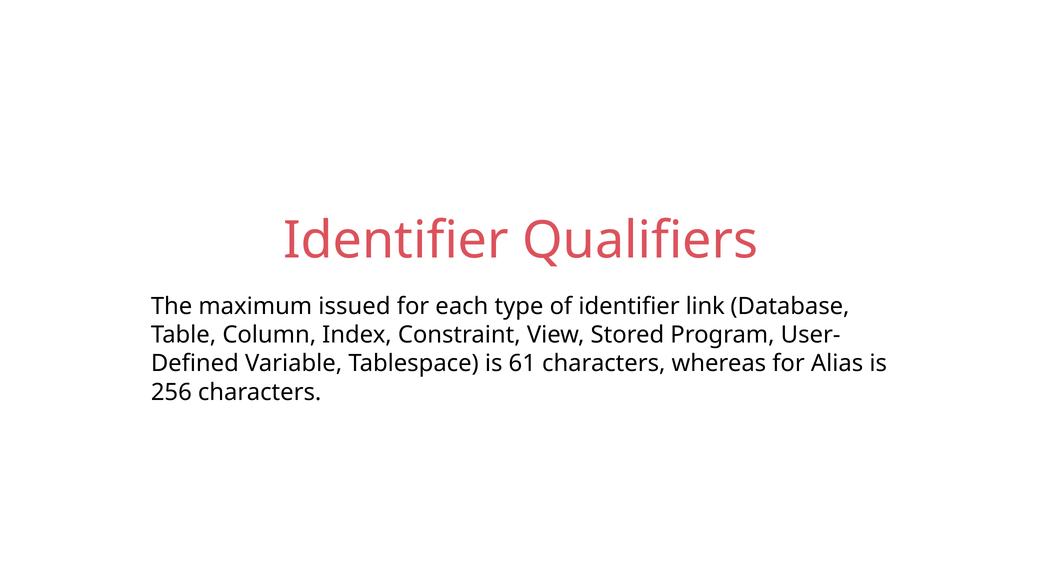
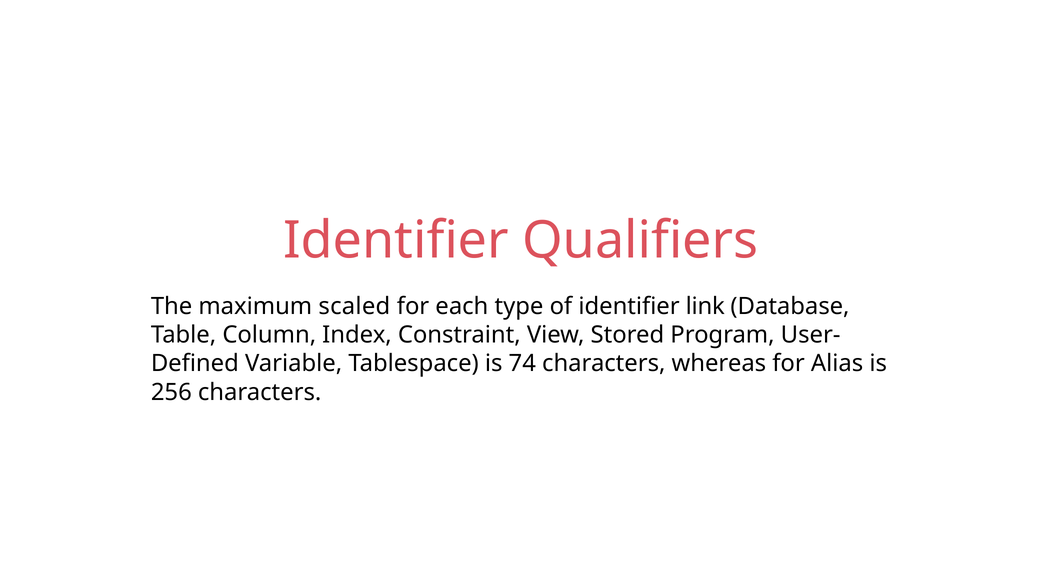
issued: issued -> scaled (354, 306)
61: 61 -> 74 (522, 364)
